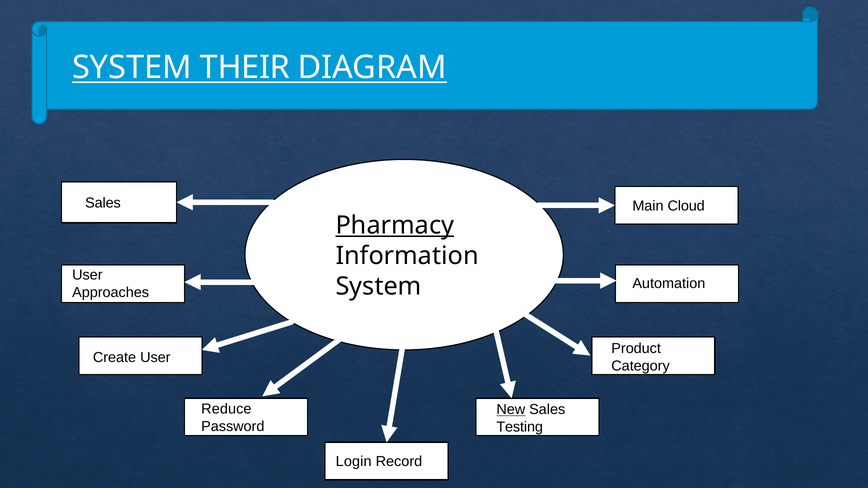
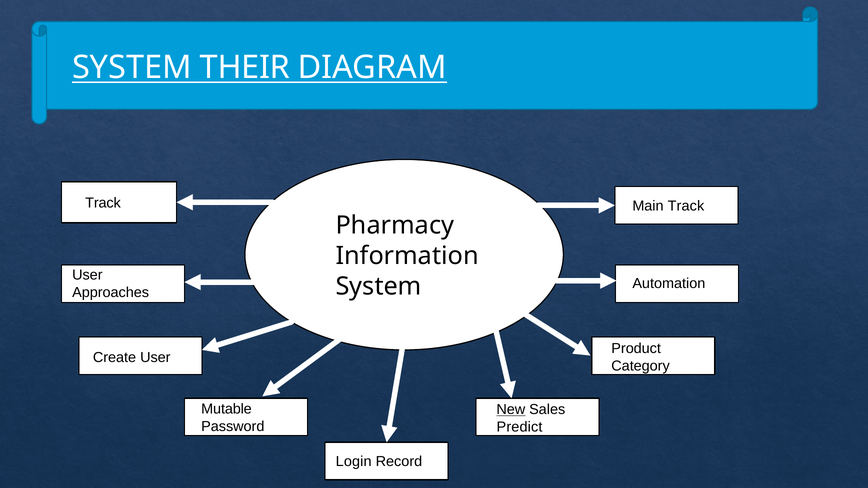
Sales: Sales -> Track (103, 203)
Main Cloud: Cloud -> Track (686, 206)
Pharmacy underline: present -> none (395, 226)
Reduce: Reduce -> Mutable (226, 409)
Testing: Testing -> Predict (520, 427)
